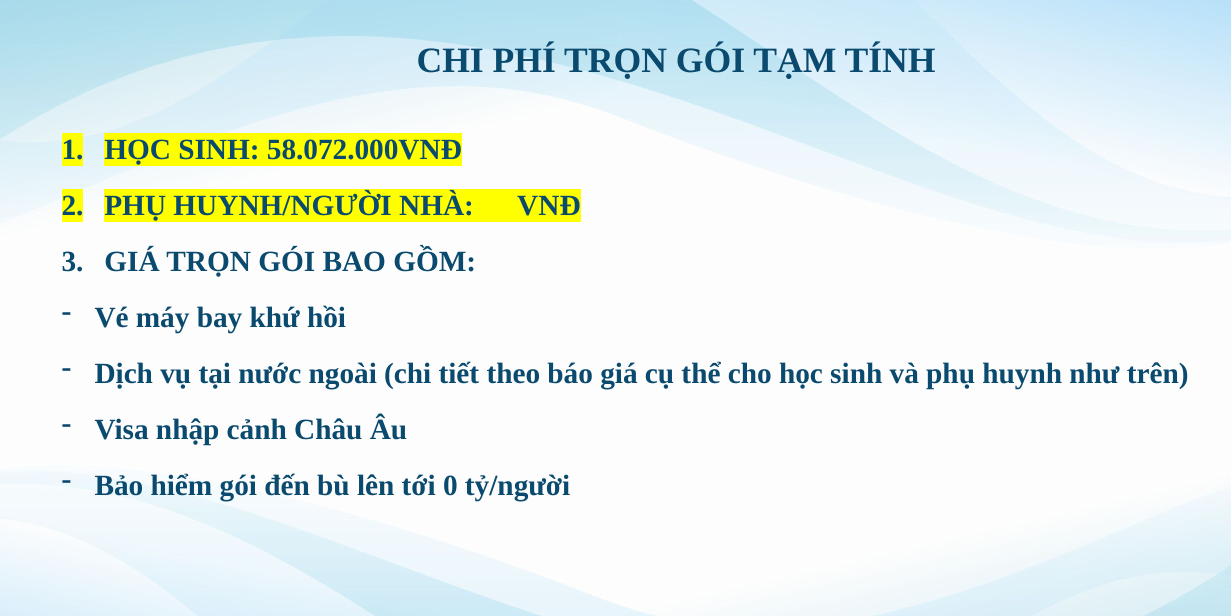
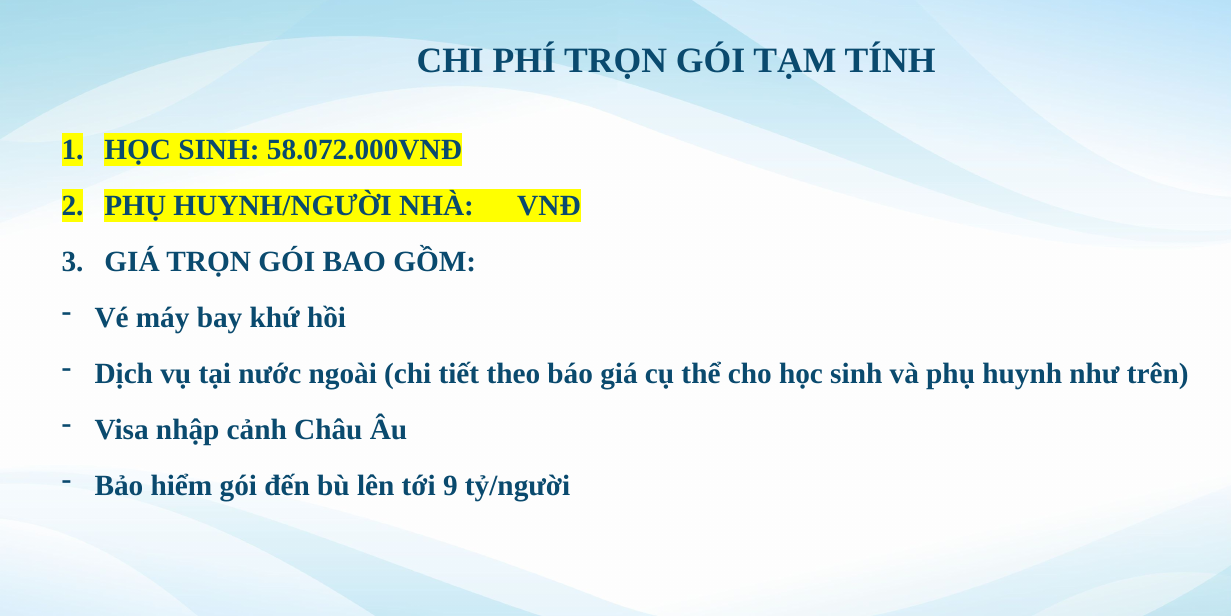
0: 0 -> 9 (450, 485)
